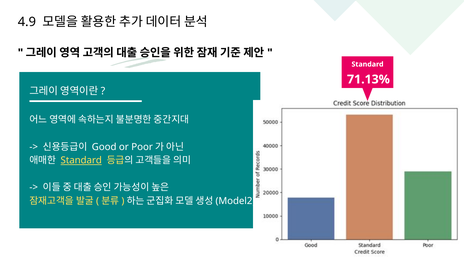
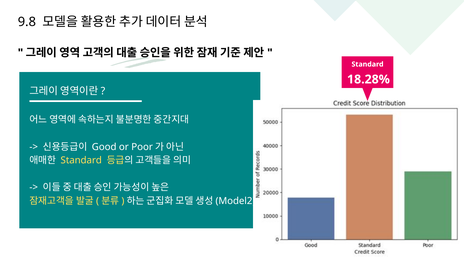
4.9: 4.9 -> 9.8 (27, 22)
71.13%: 71.13% -> 18.28% (368, 79)
Standard underline: present -> none (81, 160)
